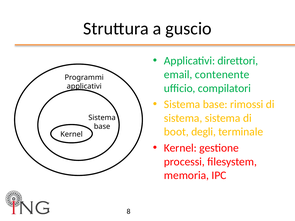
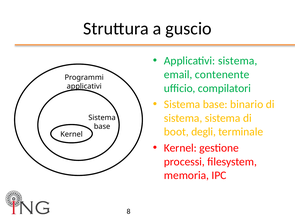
Applicativi direttori: direttori -> sistema (238, 61)
rimossi: rimossi -> binario (247, 104)
